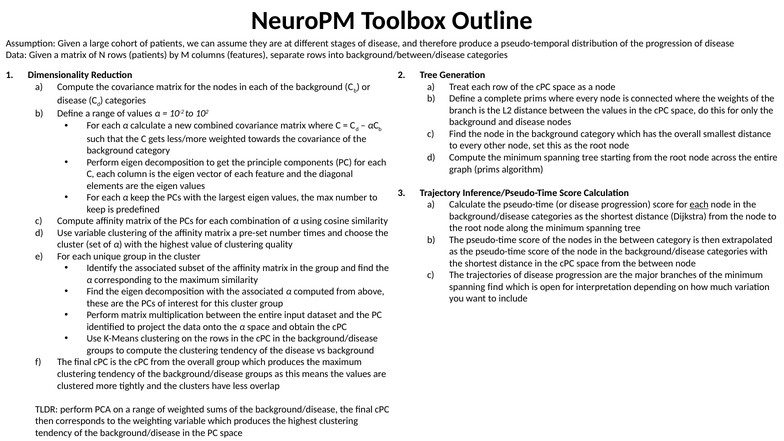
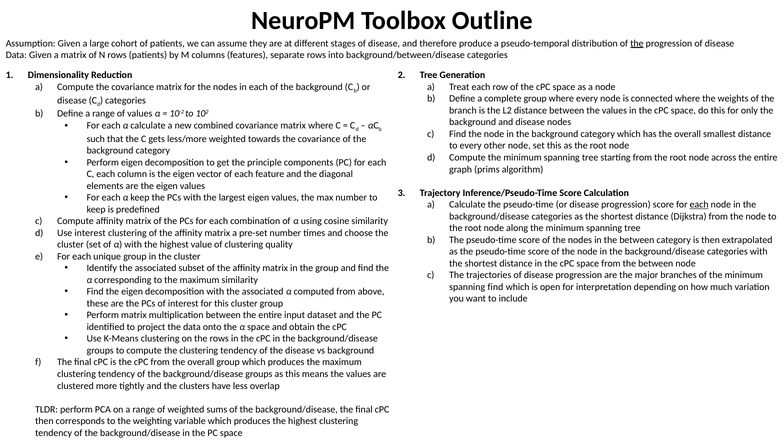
the underline: none -> present (637, 43)
complete prims: prims -> group (535, 99)
Use variable: variable -> interest (90, 233)
